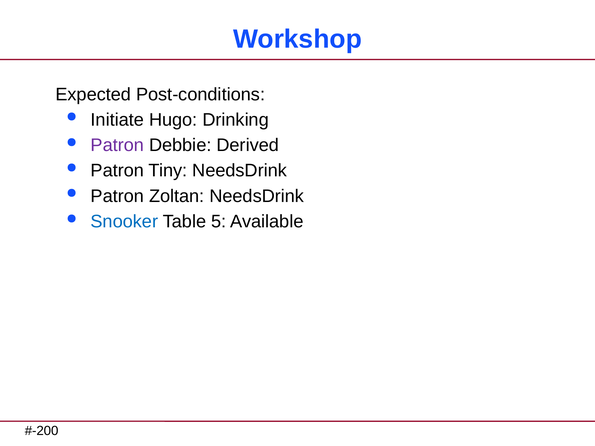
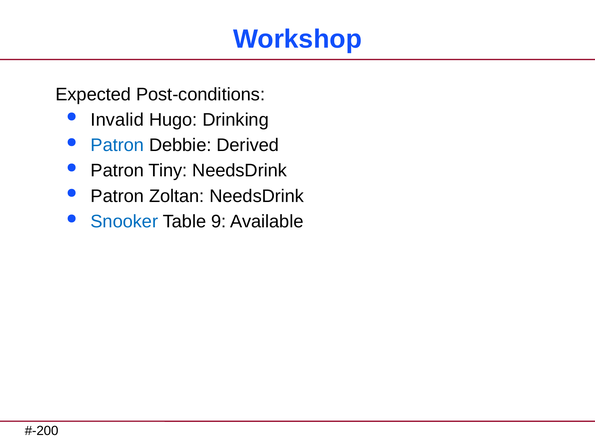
Initiate: Initiate -> Invalid (117, 120)
Patron colour: purple -> blue (117, 145)
5: 5 -> 9 (219, 222)
